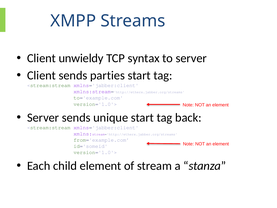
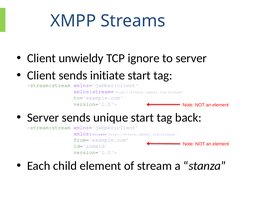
syntax: syntax -> ignore (144, 58)
parties: parties -> initiate (108, 75)
